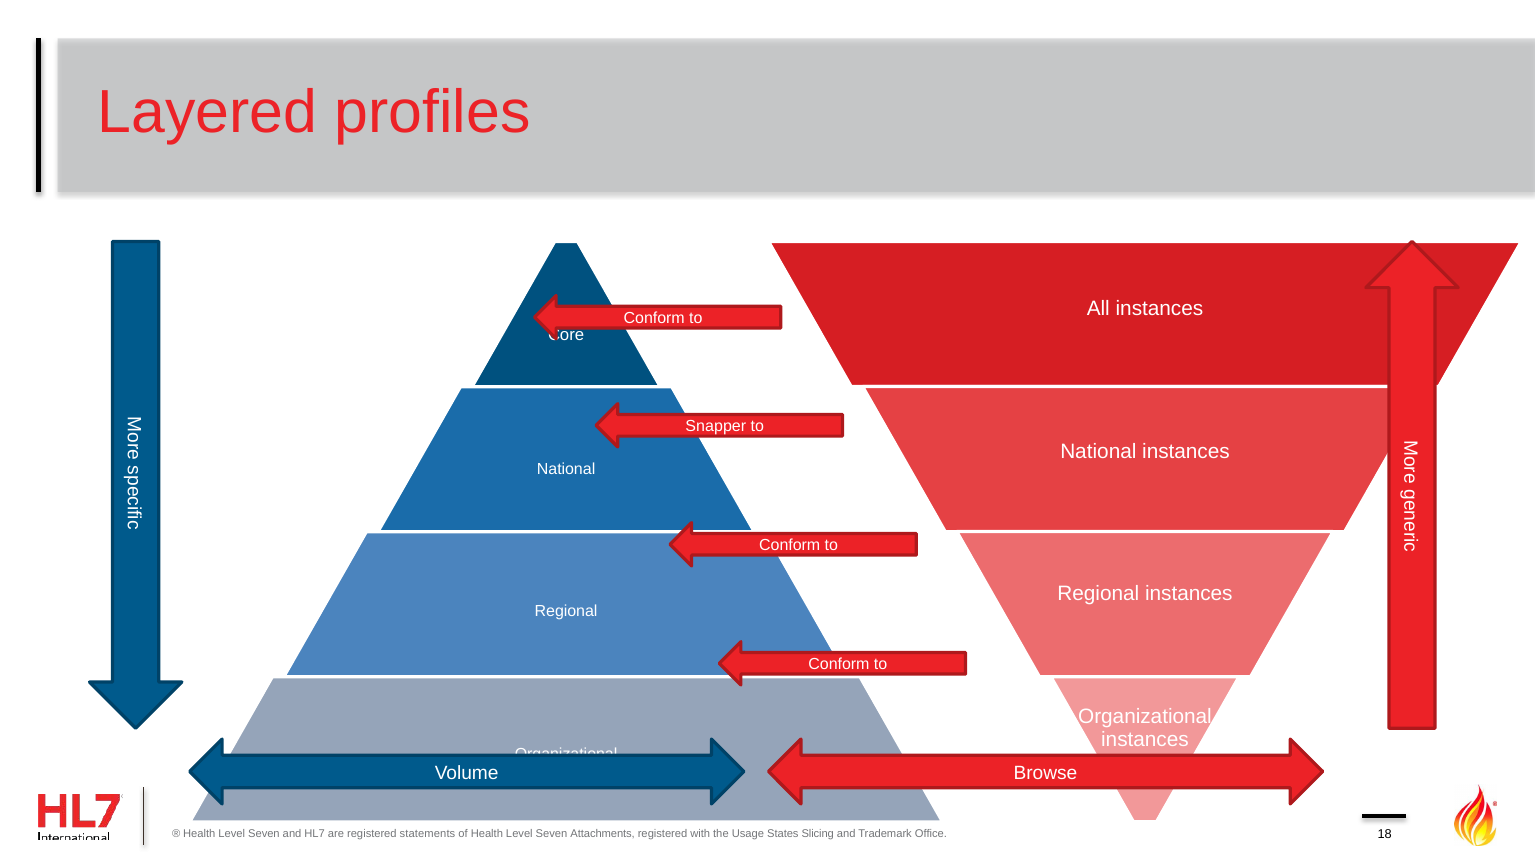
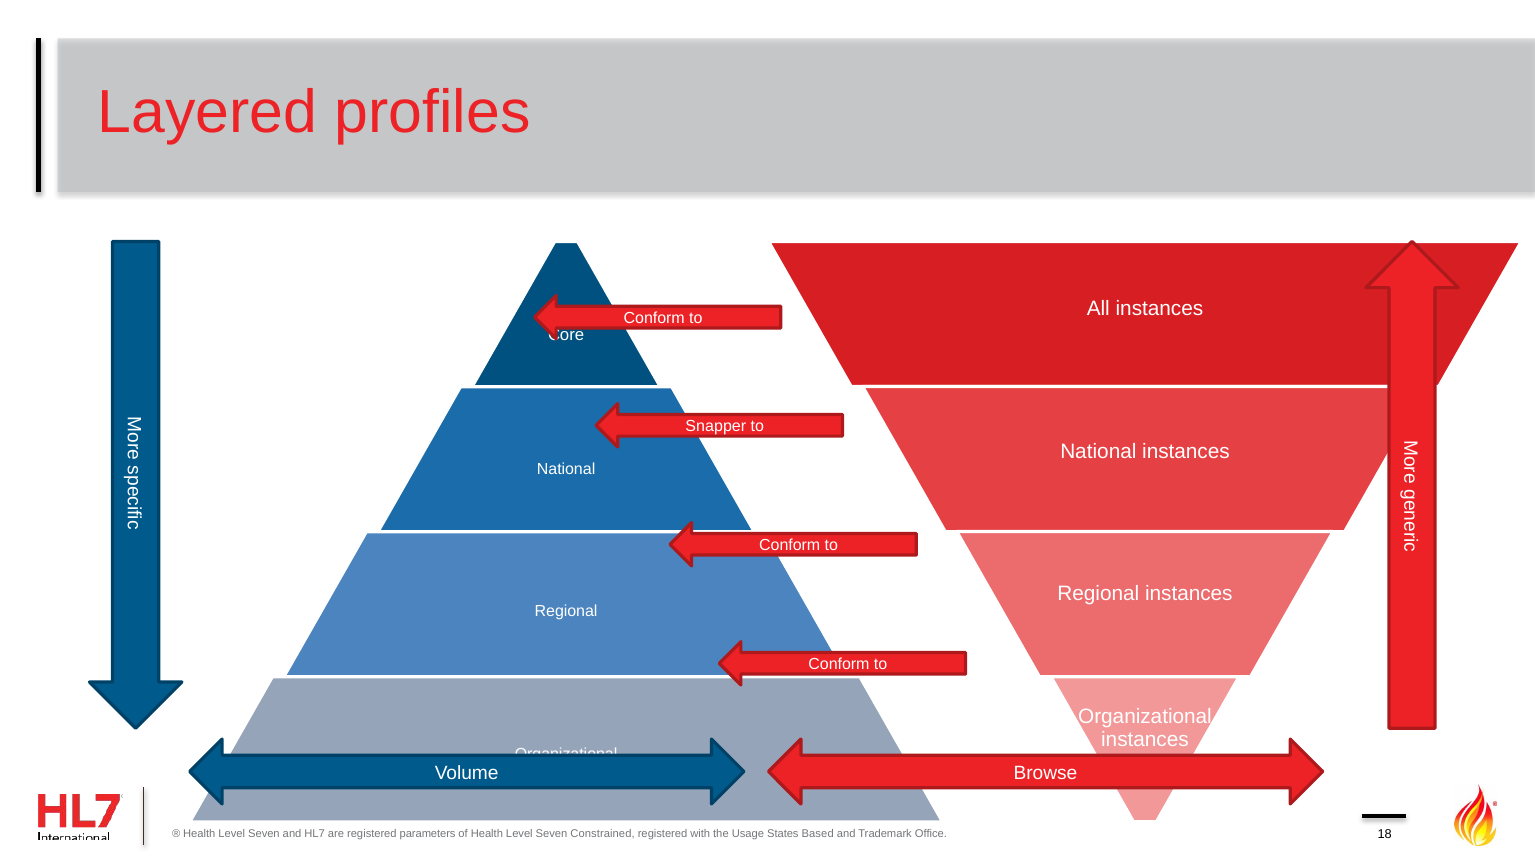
statements: statements -> parameters (428, 834)
Attachments: Attachments -> Constrained (603, 834)
Slicing: Slicing -> Based (818, 834)
